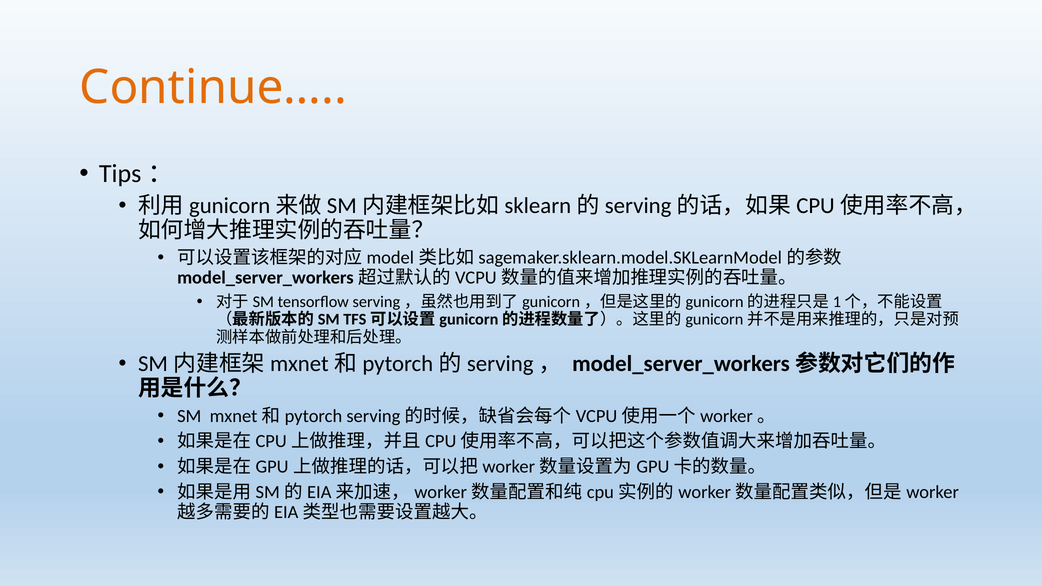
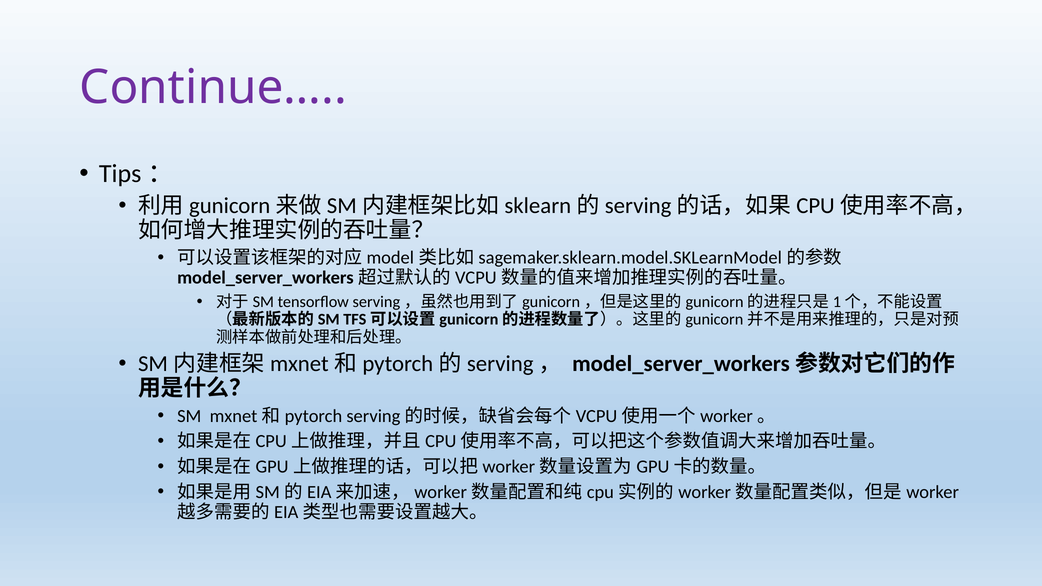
Continue… colour: orange -> purple (213, 88)
